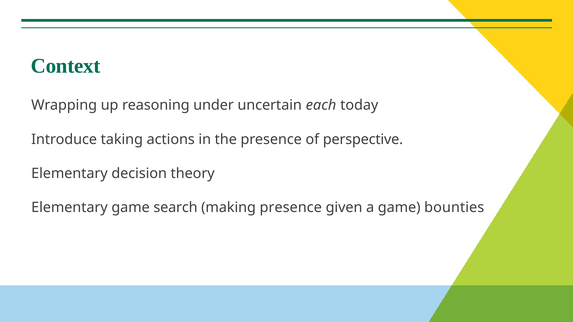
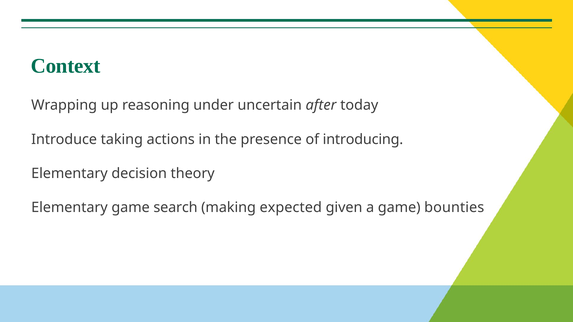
each: each -> after (321, 105)
perspective: perspective -> introducing (363, 139)
making presence: presence -> expected (291, 208)
